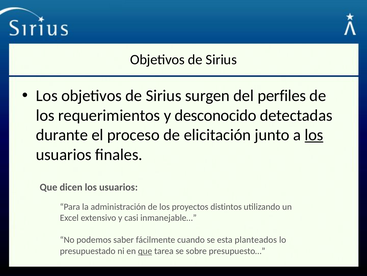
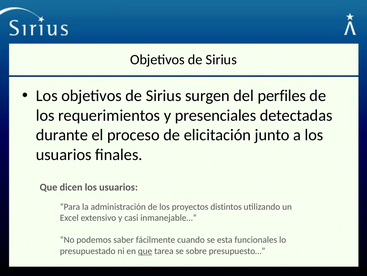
desconocido: desconocido -> presenciales (215, 115)
los underline: present -> none (314, 135)
planteados: planteados -> funcionales (256, 239)
